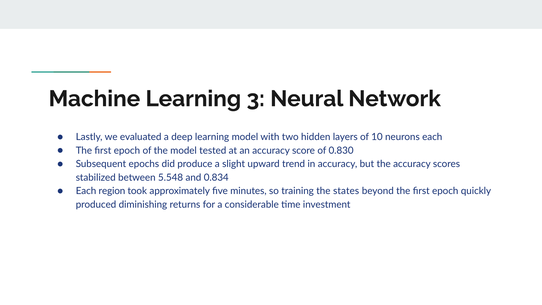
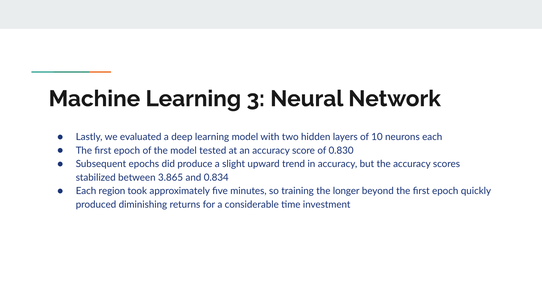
5.548: 5.548 -> 3.865 (171, 177)
states: states -> longer (346, 191)
